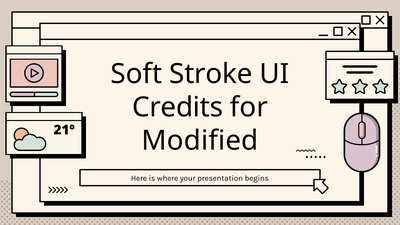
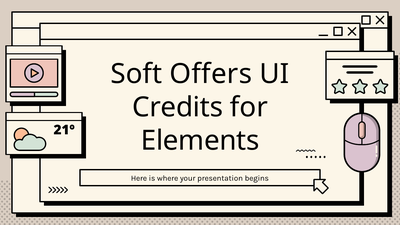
Stroke: Stroke -> Offers (211, 74)
Modified: Modified -> Elements (200, 141)
